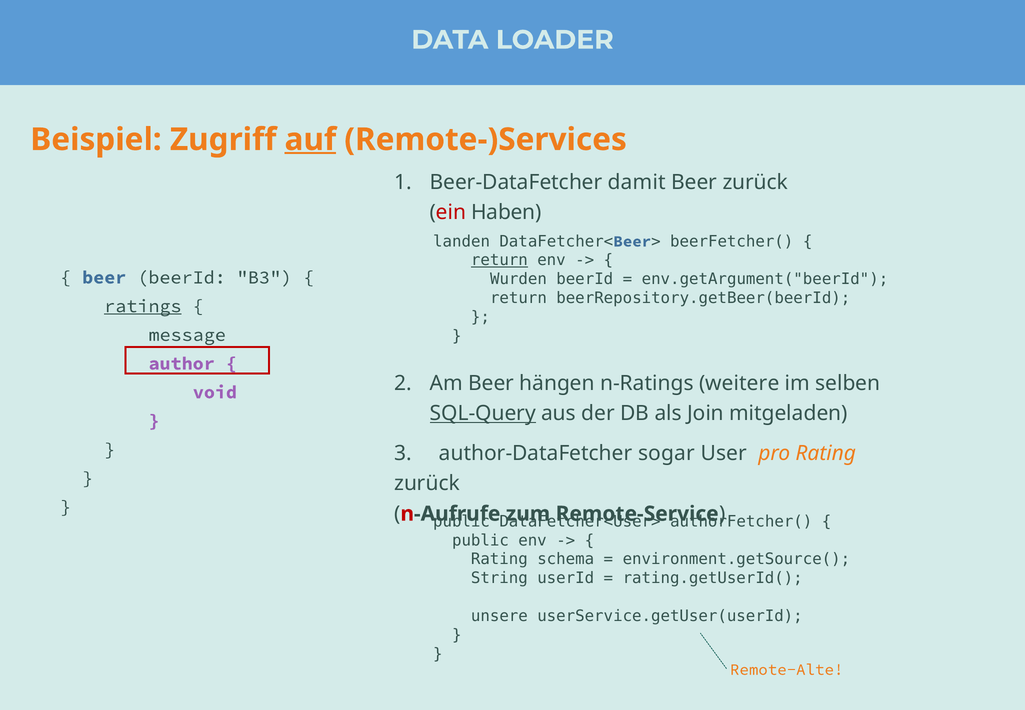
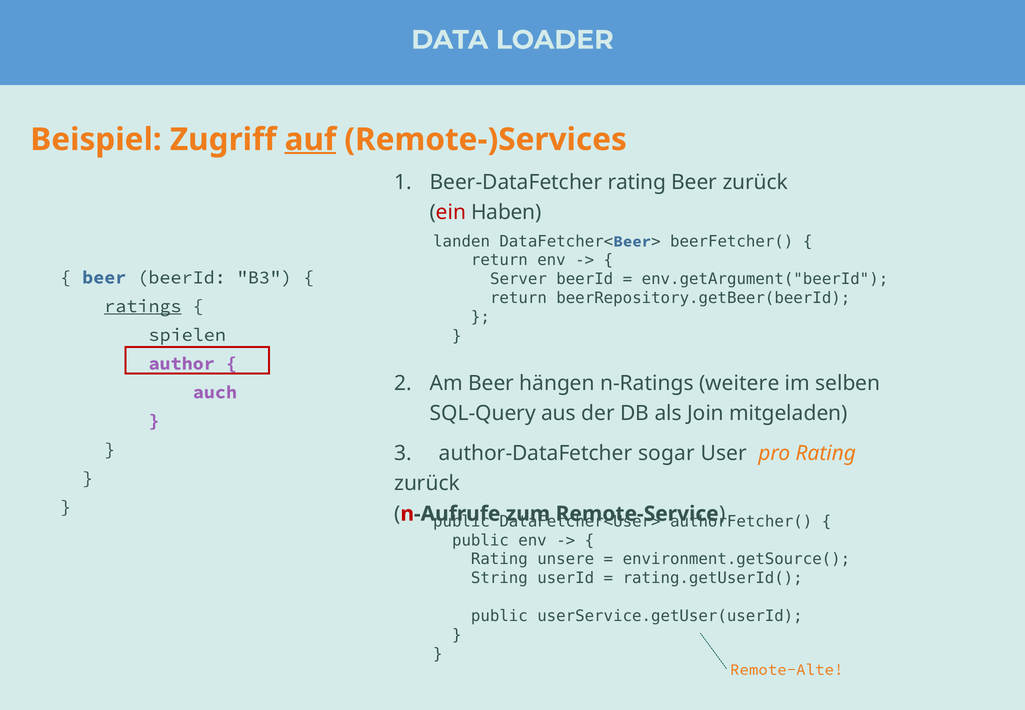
Beer-DataFetcher damit: damit -> rating (637, 182)
return underline: present -> none (499, 260)
Wurden: Wurden -> Server (518, 279)
message: message -> spielen (187, 335)
void: void -> auch (215, 392)
SQL-Query underline: present -> none (483, 413)
schema: schema -> unsere (566, 559)
unsere: unsere -> public (499, 616)
